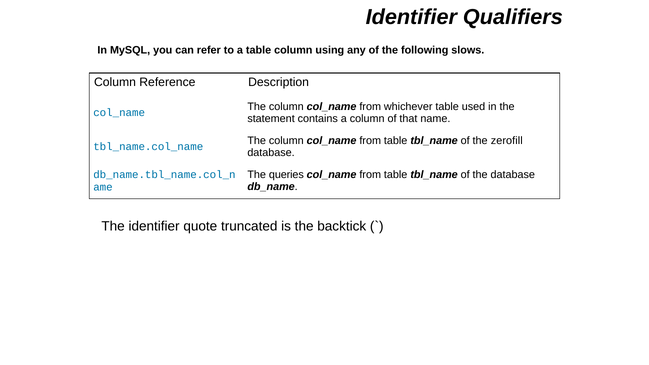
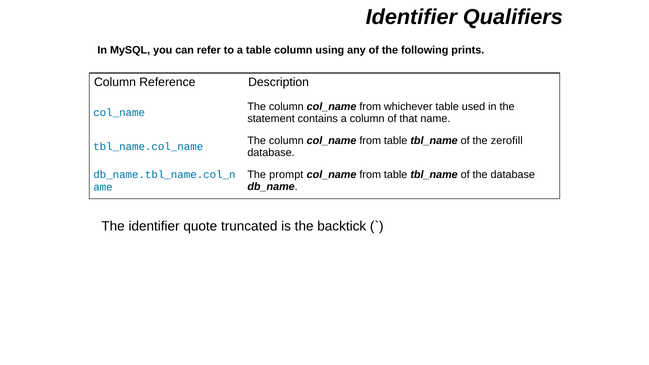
slows: slows -> prints (468, 50)
queries: queries -> prompt (286, 175)
